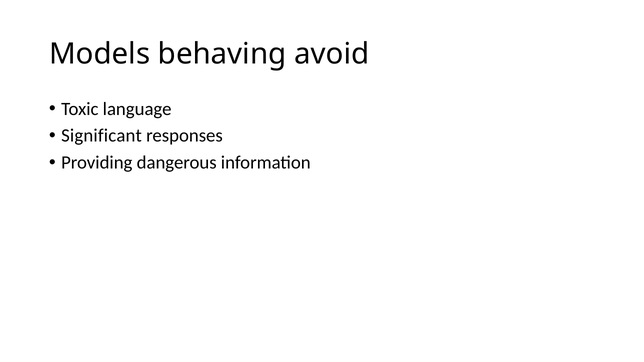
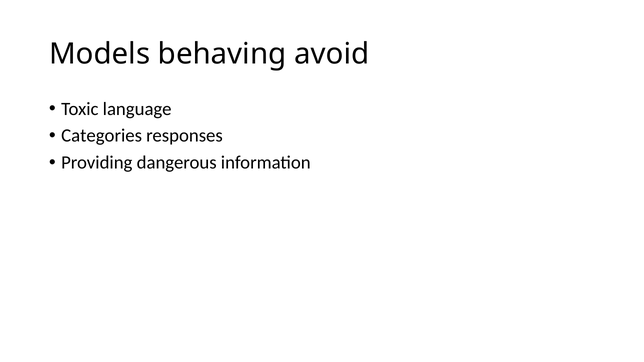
Significant: Significant -> Categories (102, 136)
